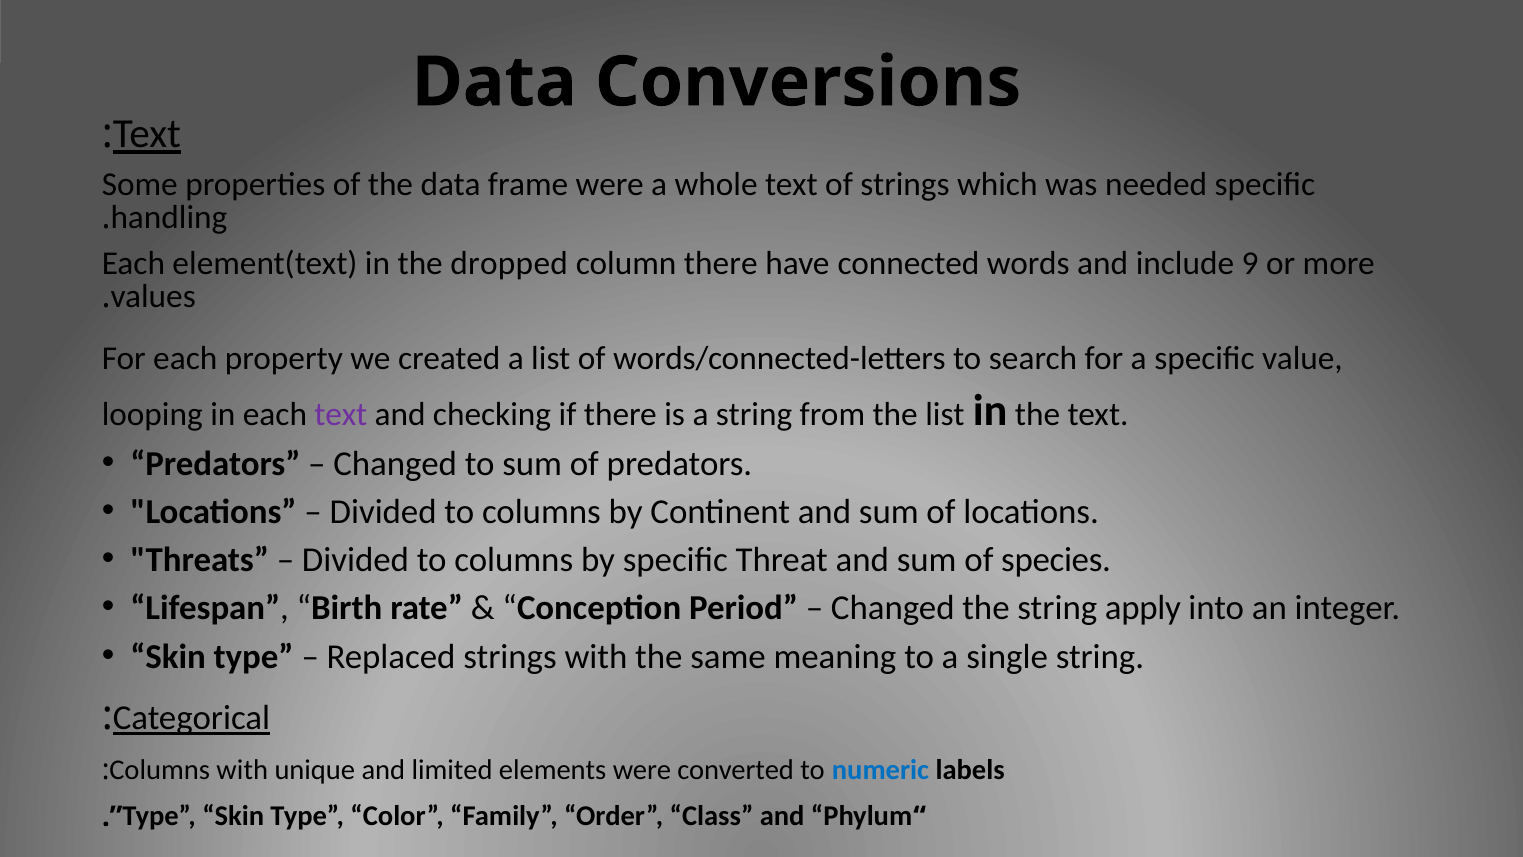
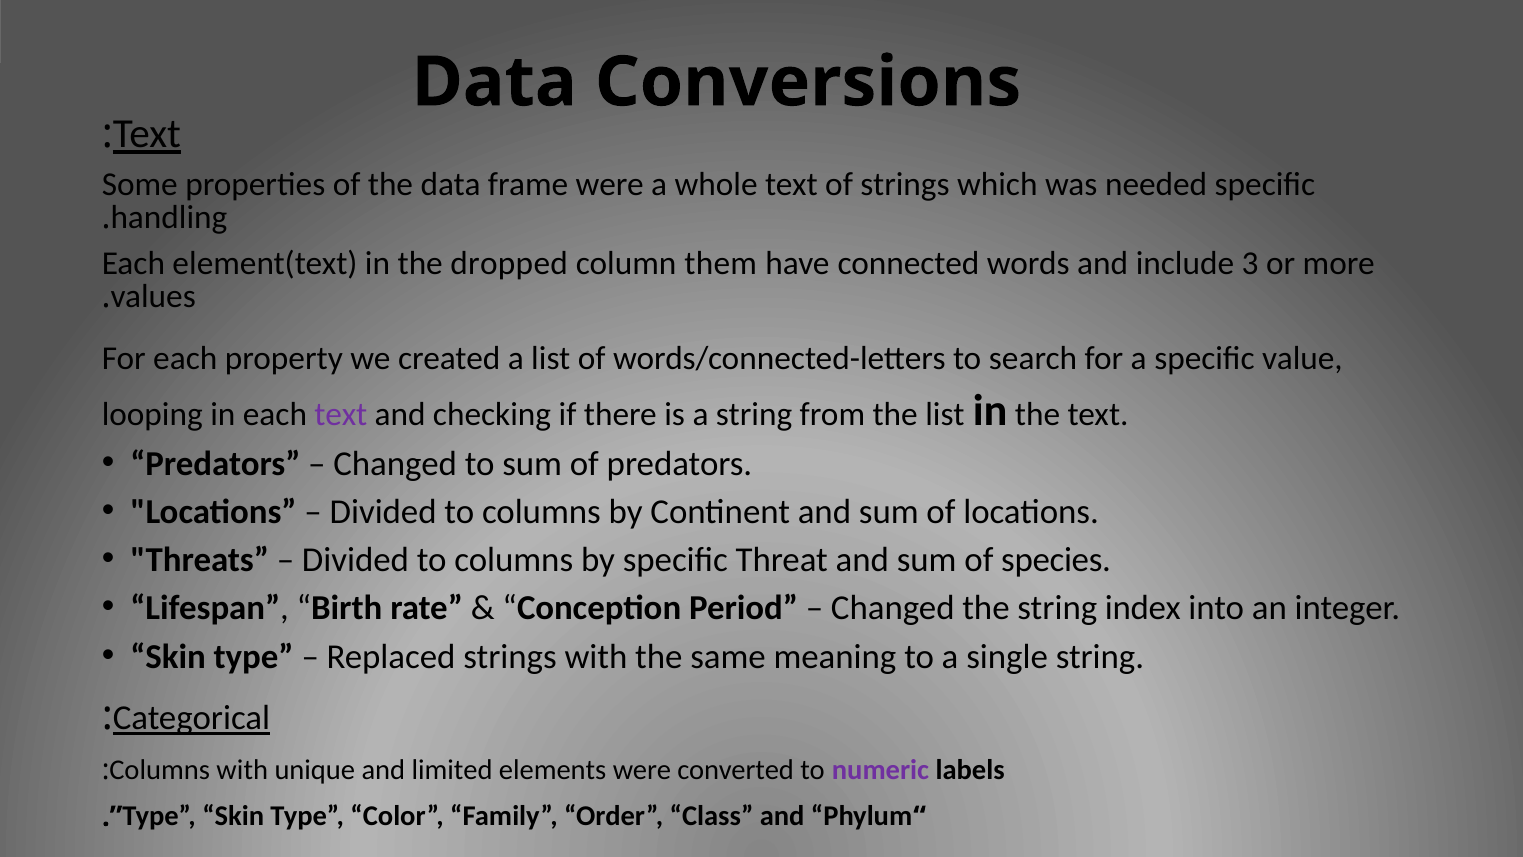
column there: there -> them (721, 264)
9: 9 -> 3 (1250, 264)
apply: apply -> index (1143, 608)
numeric colour: blue -> purple (881, 769)
